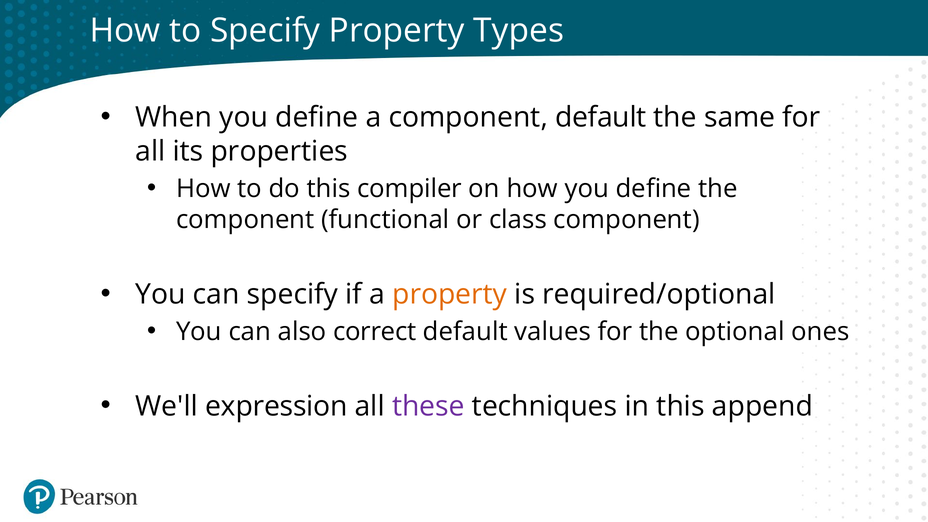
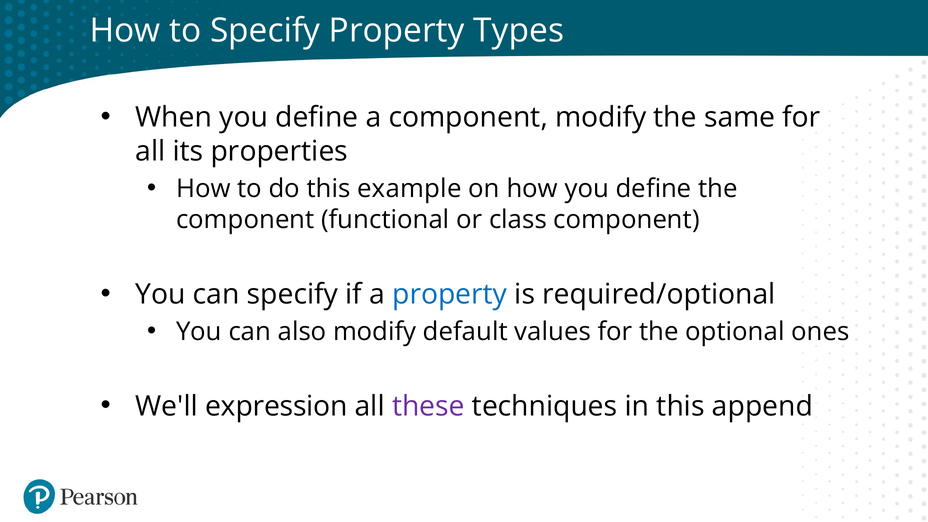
component default: default -> modify (601, 117)
compiler: compiler -> example (409, 189)
property colour: orange -> blue (450, 294)
also correct: correct -> modify (375, 332)
